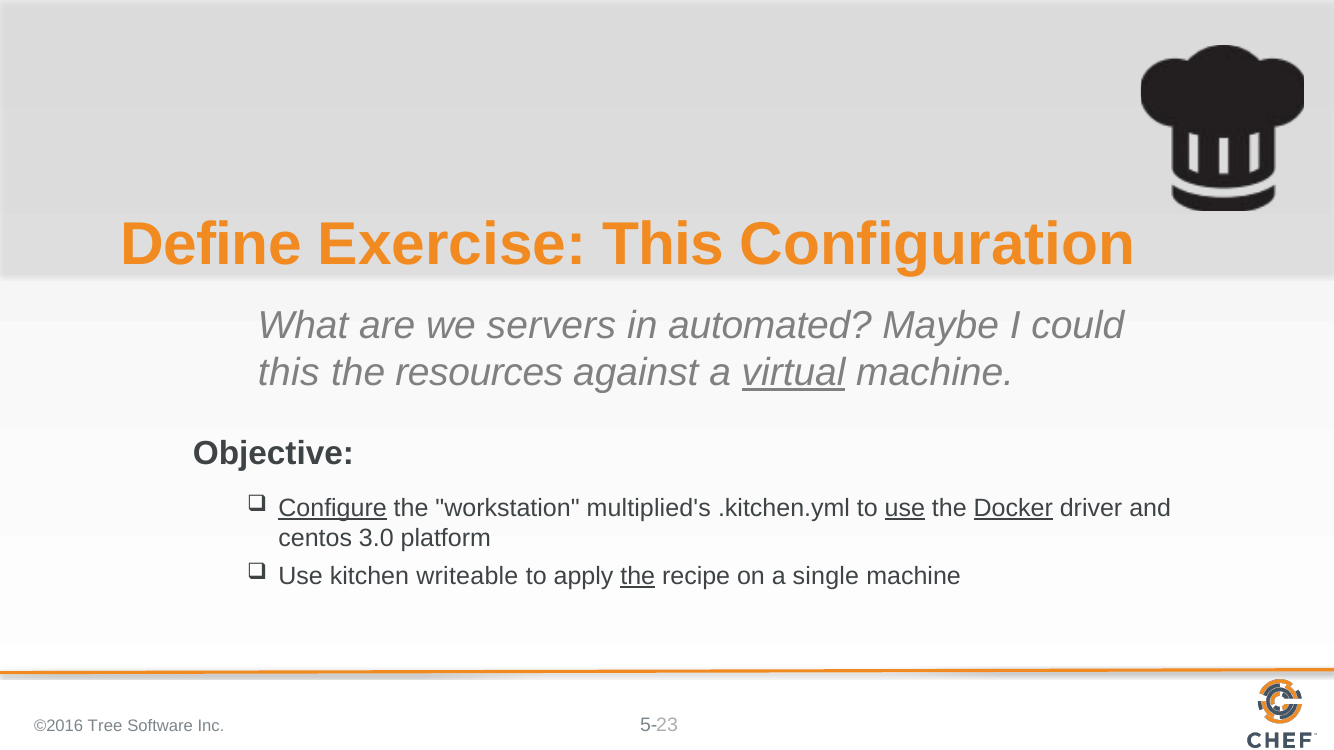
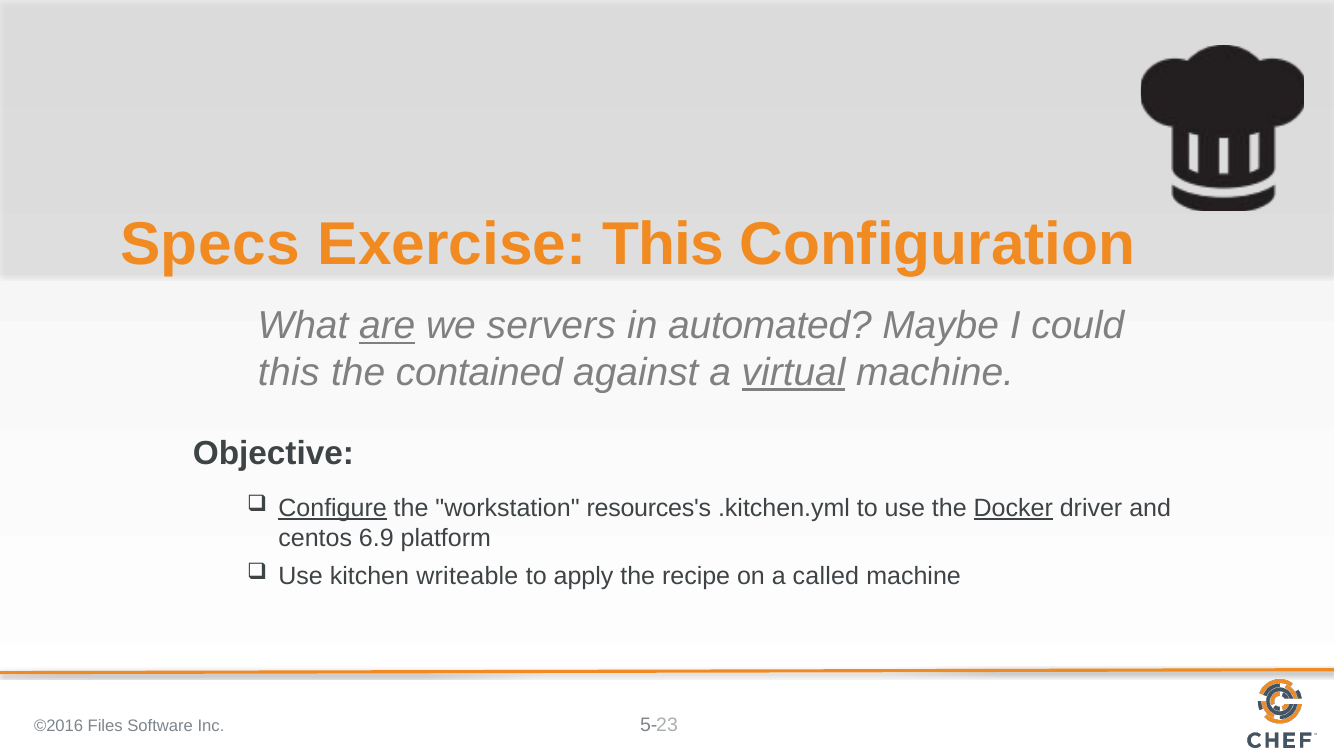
Define: Define -> Specs (210, 245)
are underline: none -> present (387, 326)
resources: resources -> contained (479, 373)
multiplied's: multiplied's -> resources's (649, 508)
use underline: present -> none (905, 508)
3.0: 3.0 -> 6.9 (376, 538)
the underline: present -> none (638, 577)
single: single -> called (826, 577)
Tree: Tree -> Files (105, 726)
